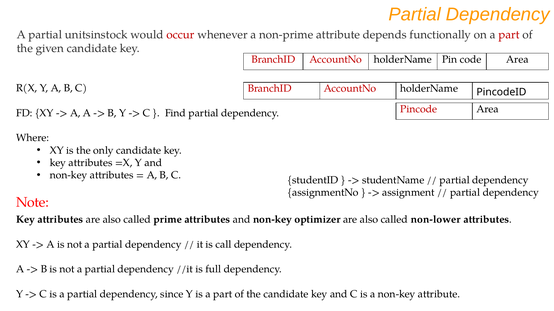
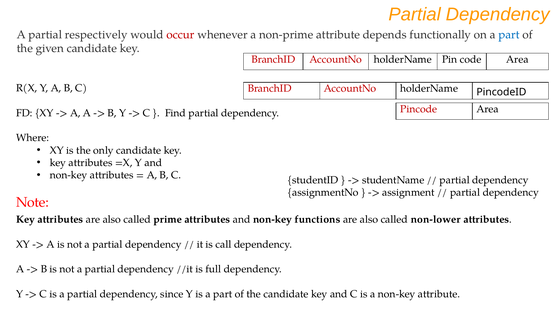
unitsinstock: unitsinstock -> respectively (96, 35)
part colour: red -> blue (509, 35)
optimizer: optimizer -> functions (317, 220)
